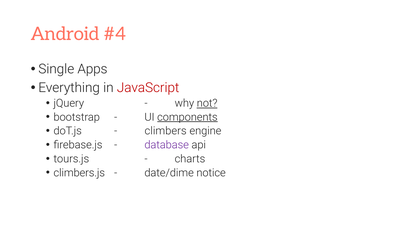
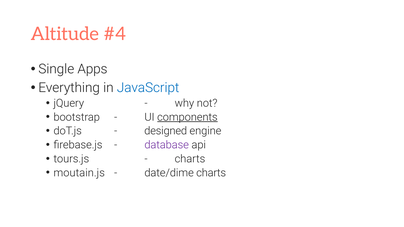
Android: Android -> Altitude (65, 34)
JavaScript colour: red -> blue (148, 88)
not underline: present -> none (207, 103)
climbers: climbers -> designed (166, 131)
climbers.js: climbers.js -> moutain.js (79, 173)
date/dime notice: notice -> charts (211, 173)
